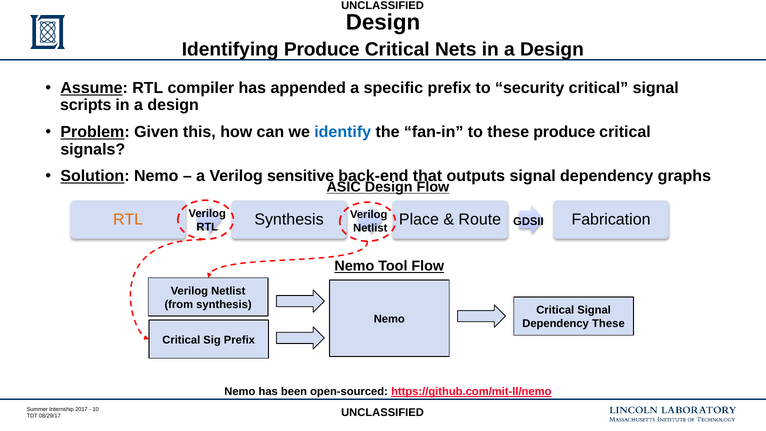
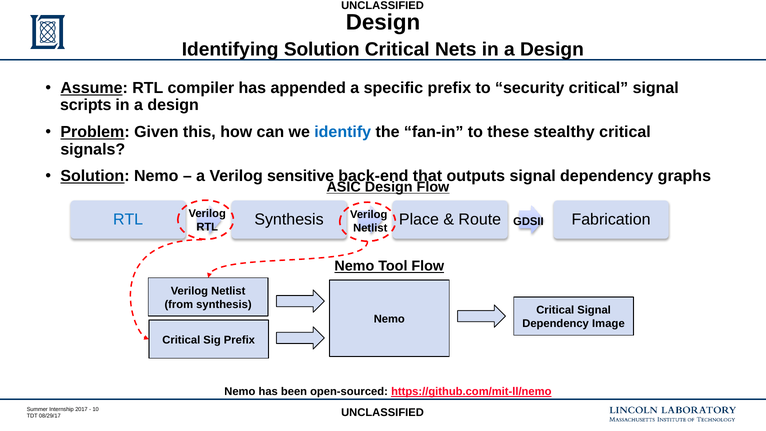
Identifying Produce: Produce -> Solution (322, 49)
these produce: produce -> stealthy (564, 132)
RTL colour: orange -> blue (128, 219)
Dependency These: These -> Image (608, 324)
